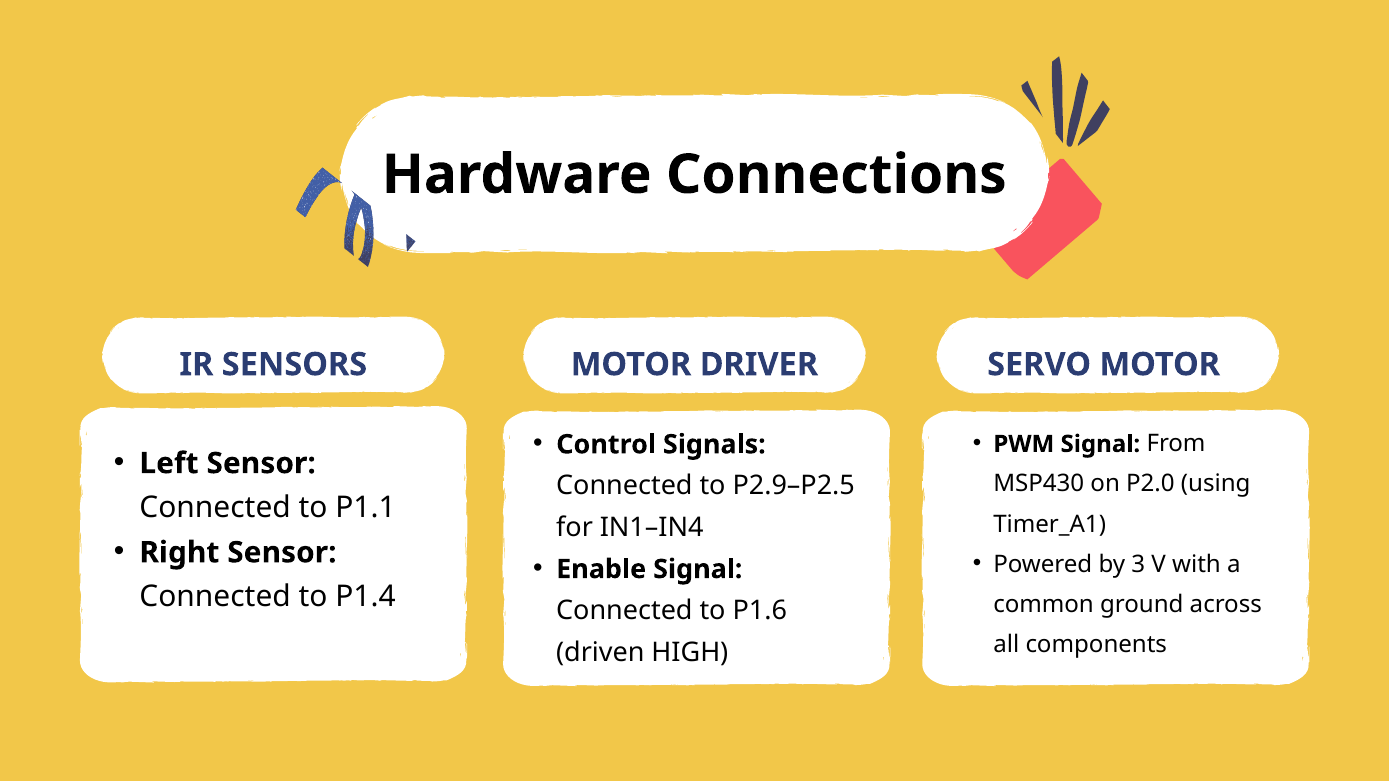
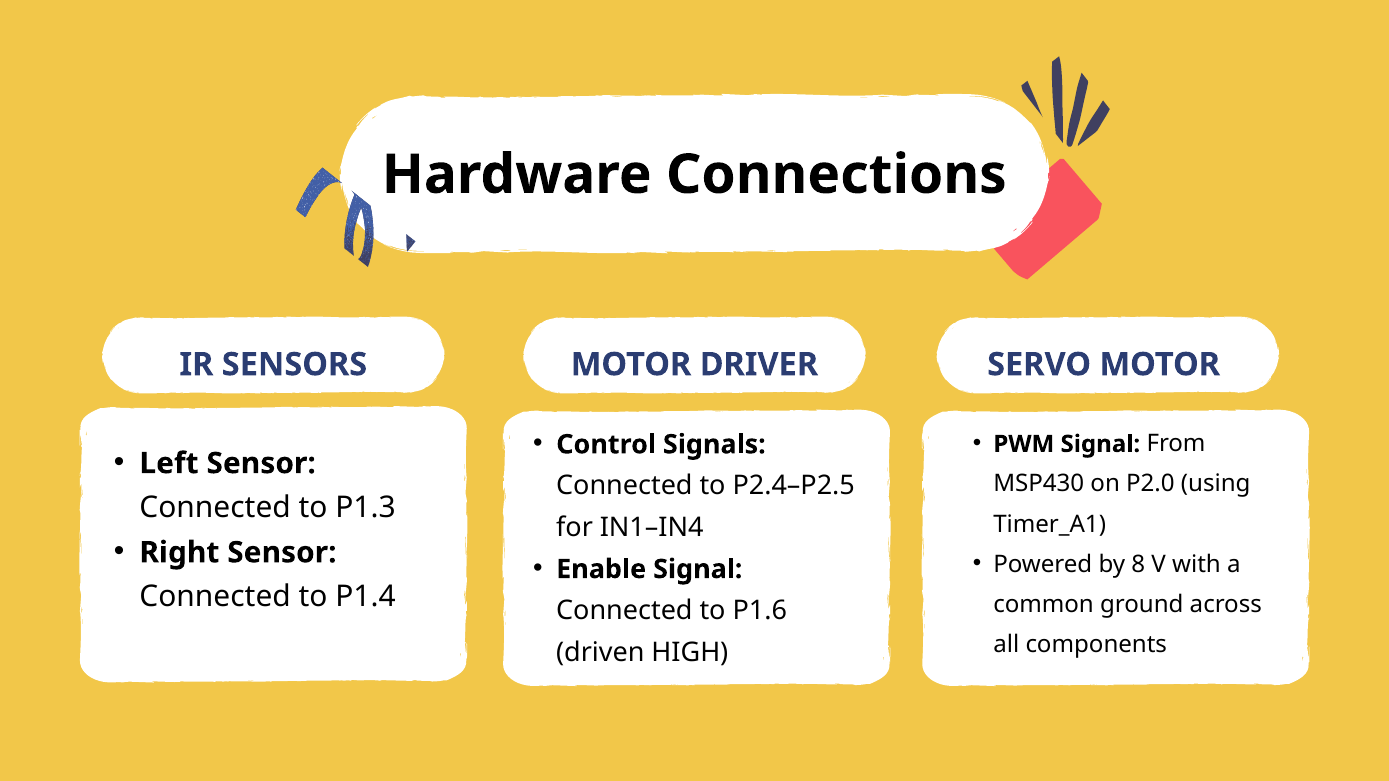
P2.9–P2.5: P2.9–P2.5 -> P2.4–P2.5 (794, 486)
P1.1: P1.1 -> P1.3 (365, 508)
3: 3 -> 8 (1138, 564)
